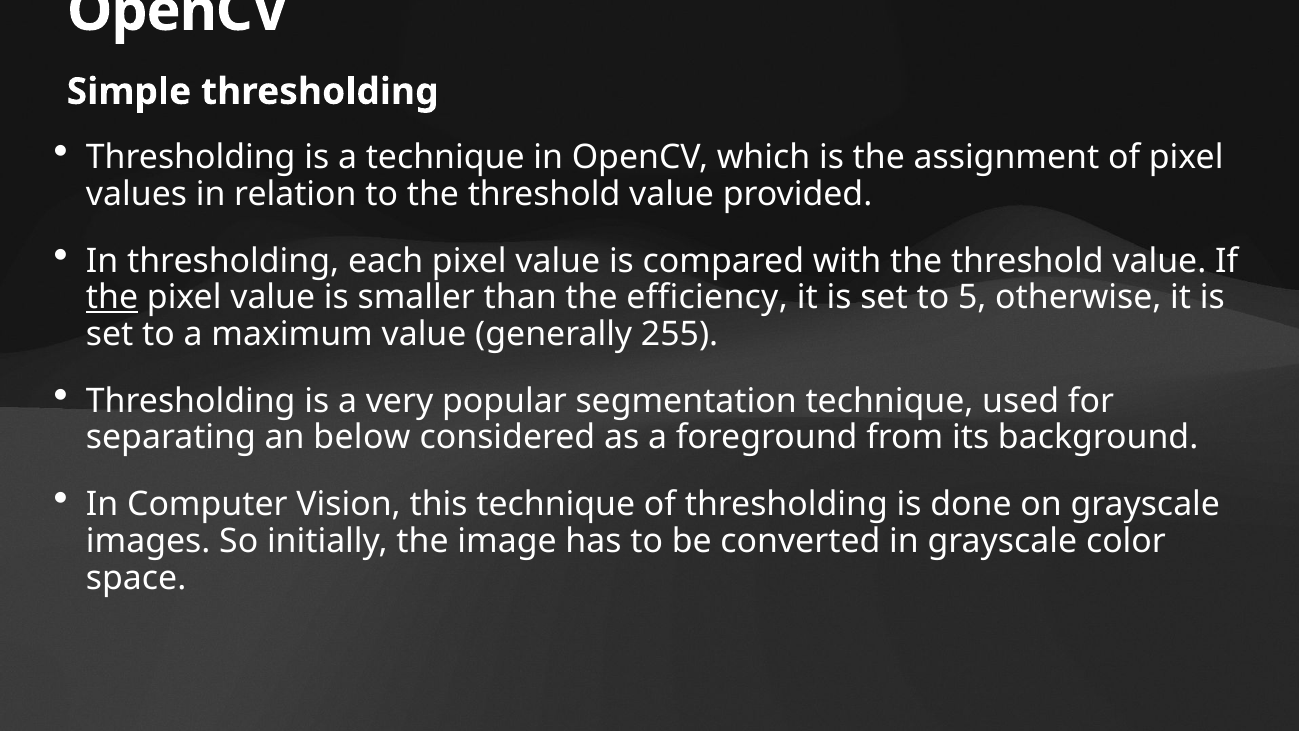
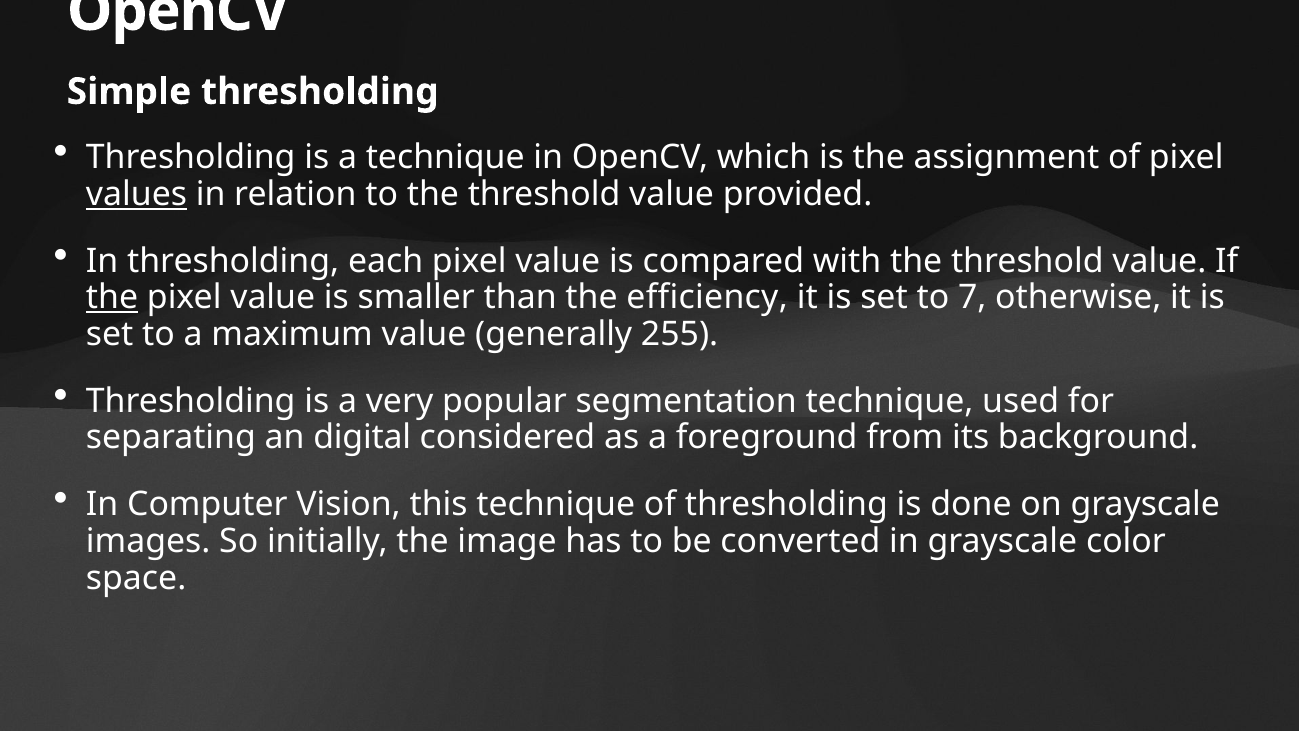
values underline: none -> present (137, 194)
5: 5 -> 7 (972, 298)
below: below -> digital (362, 438)
